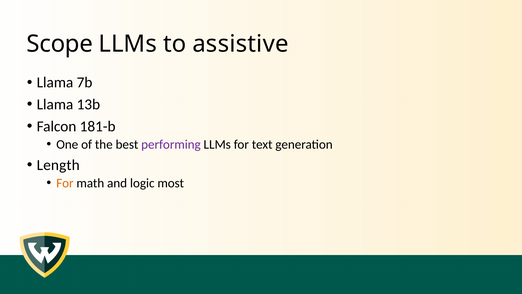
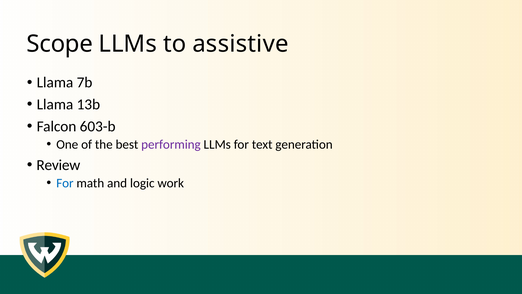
181-b: 181-b -> 603-b (98, 126)
Length: Length -> Review (58, 165)
For colour: orange -> blue (65, 183)
most: most -> work (171, 183)
